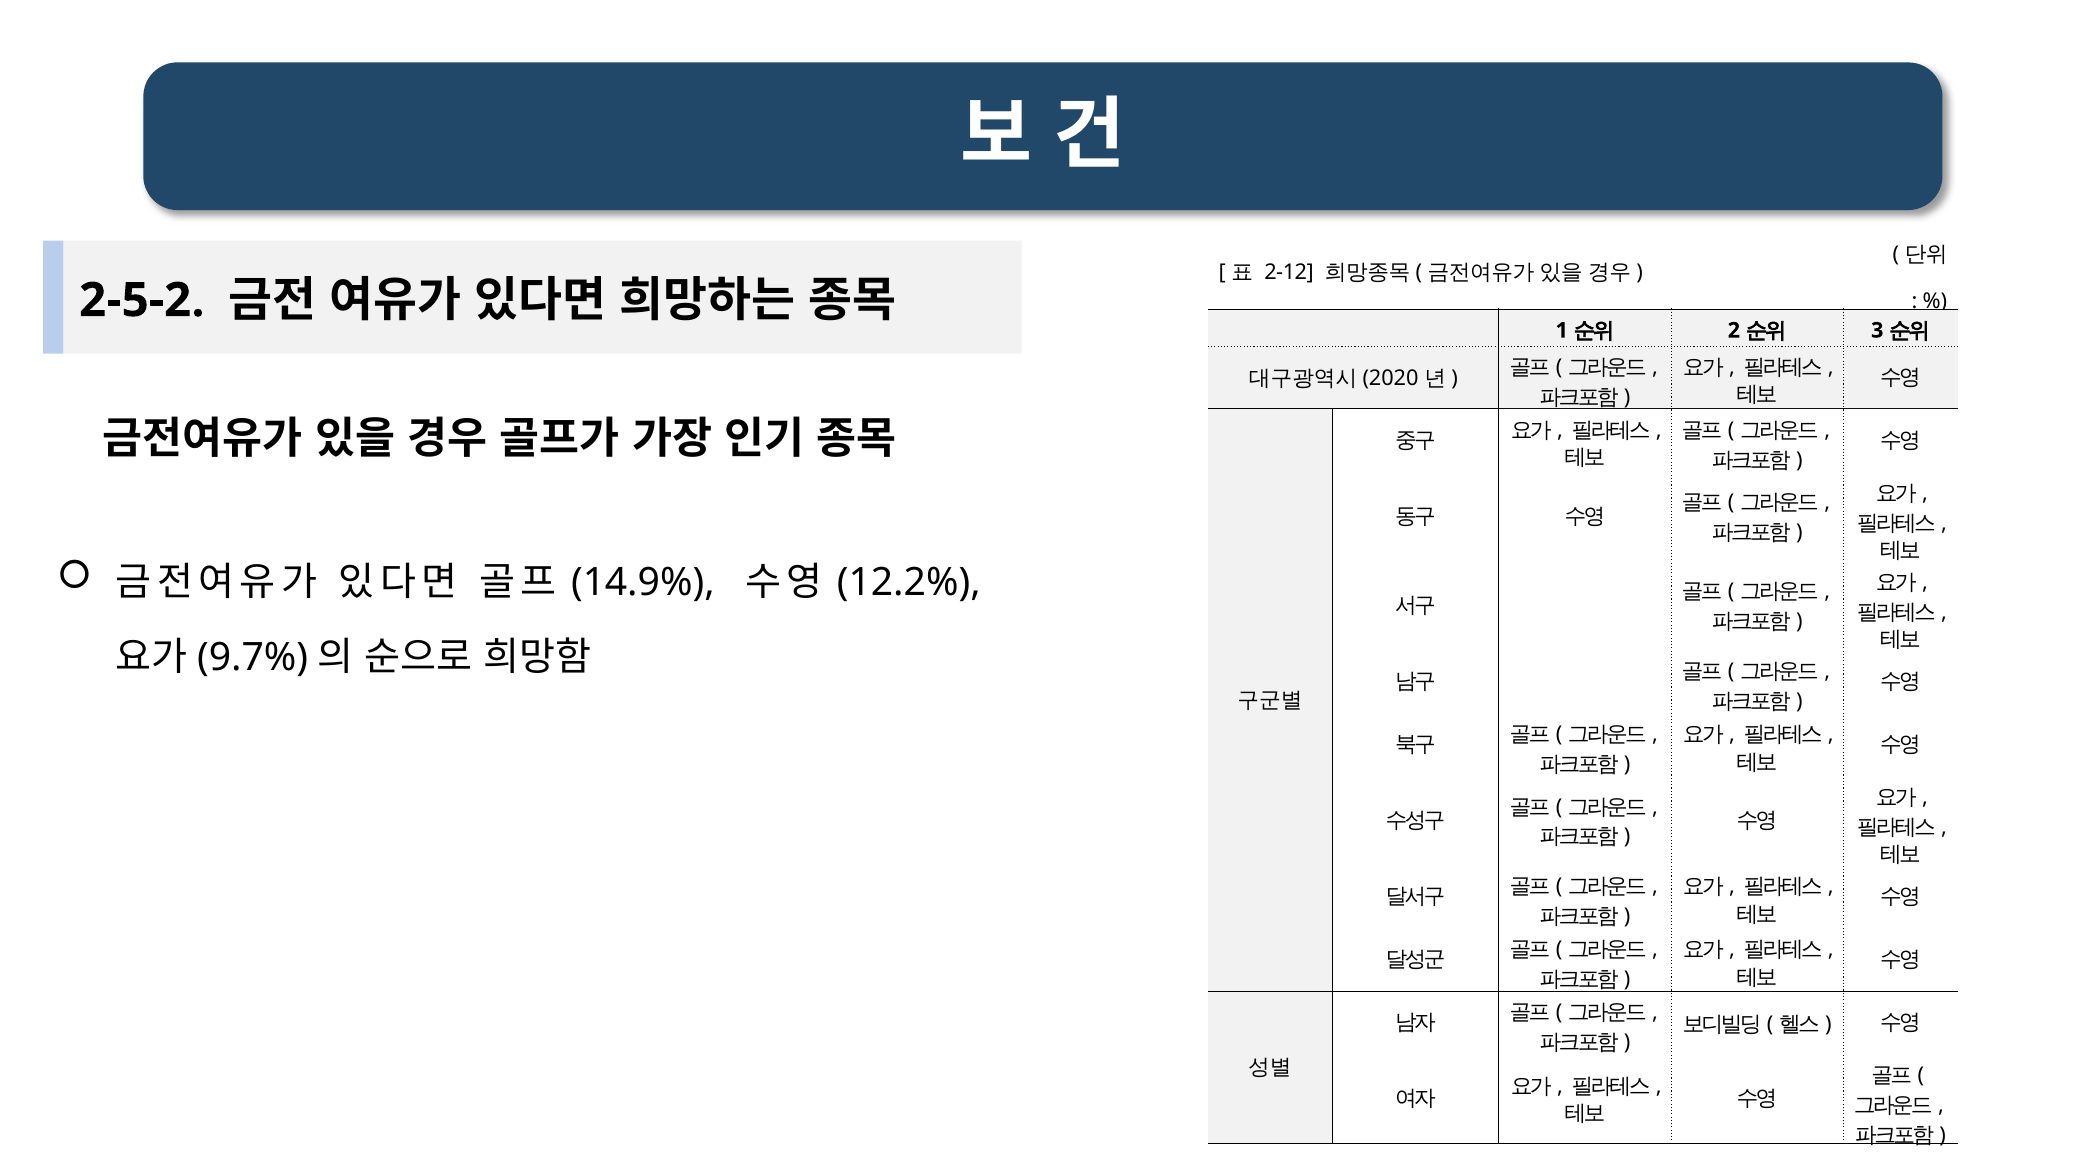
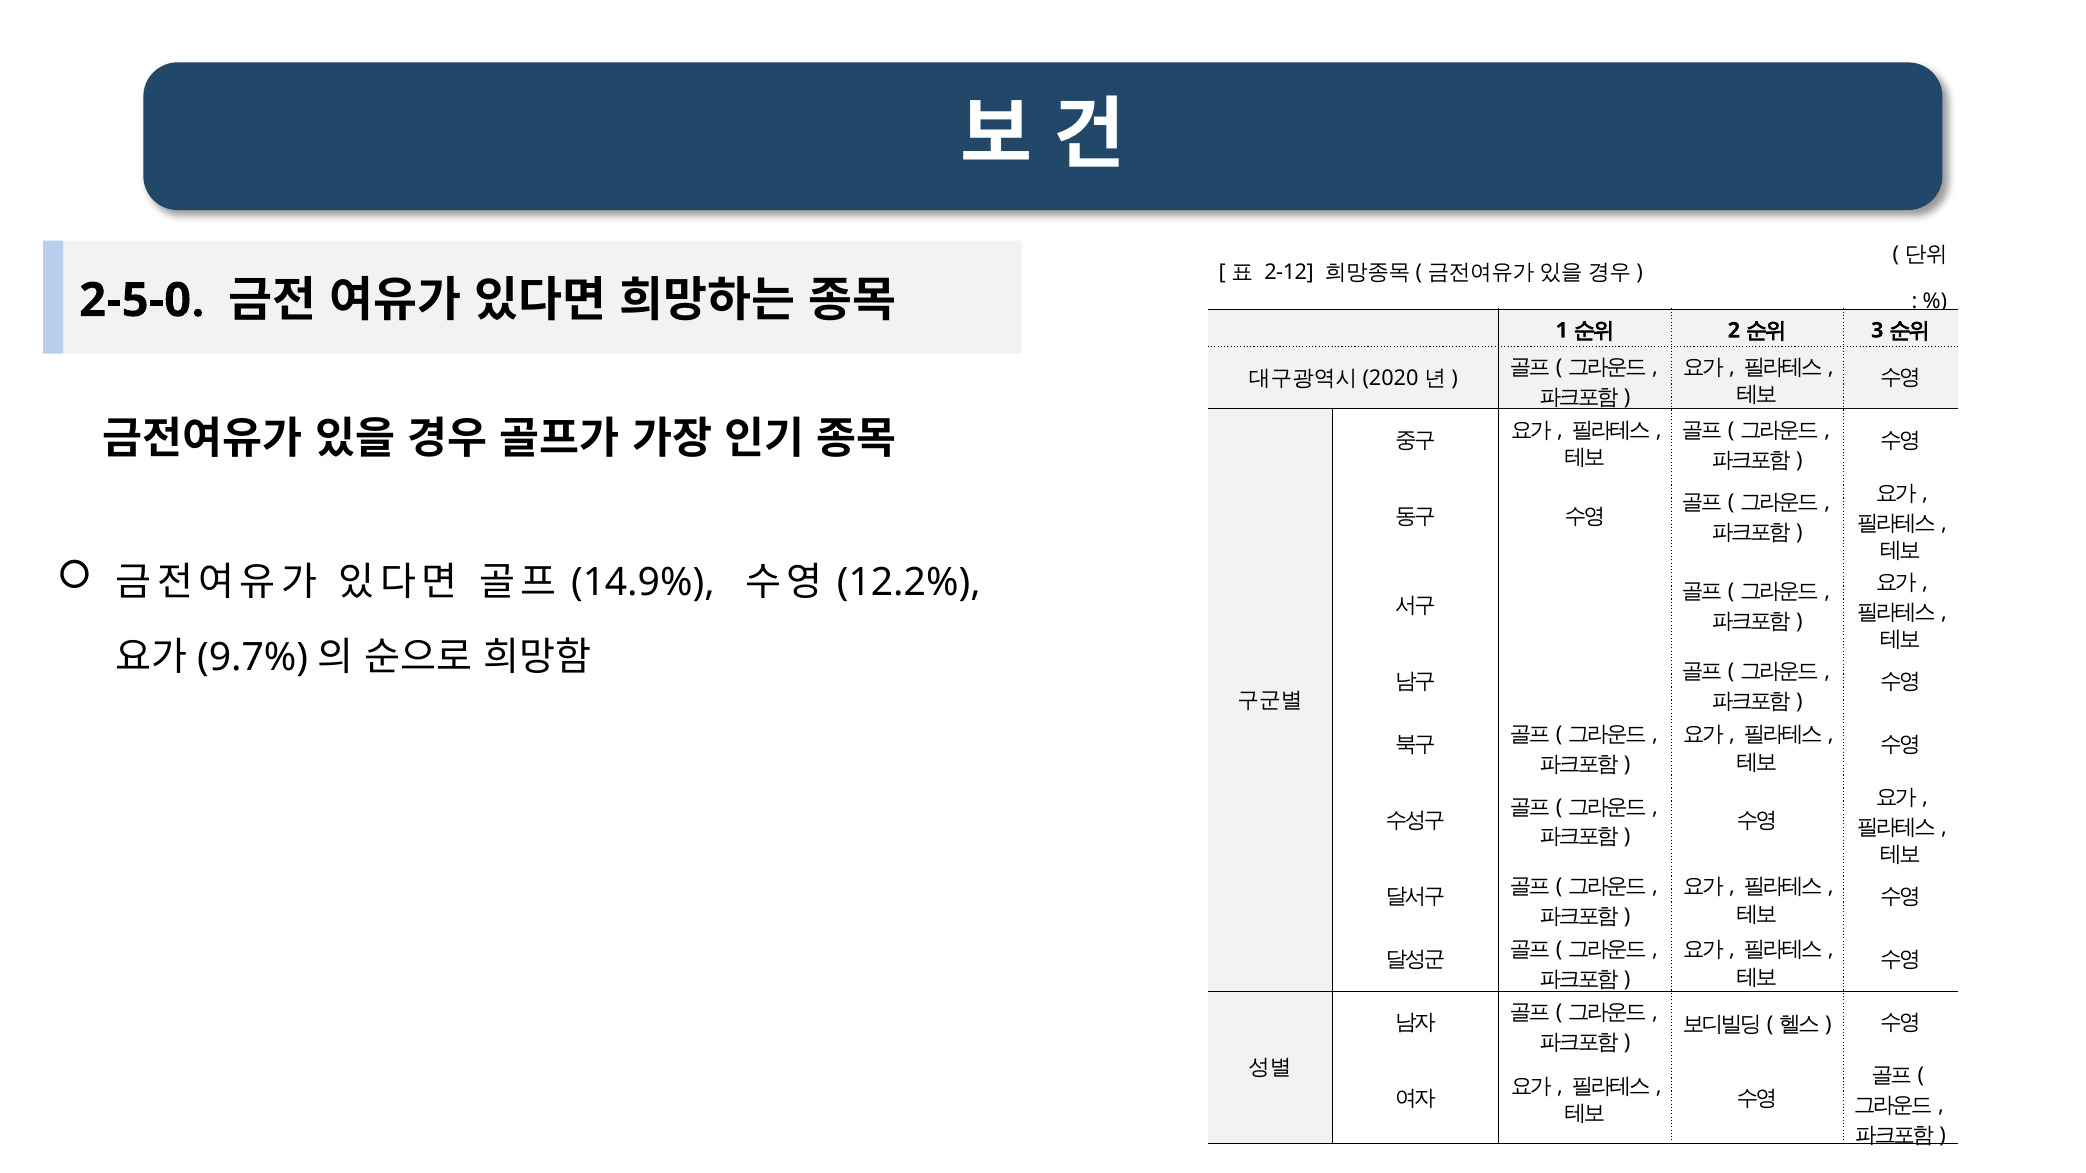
2-5-2: 2-5-2 -> 2-5-0 (142, 301)
